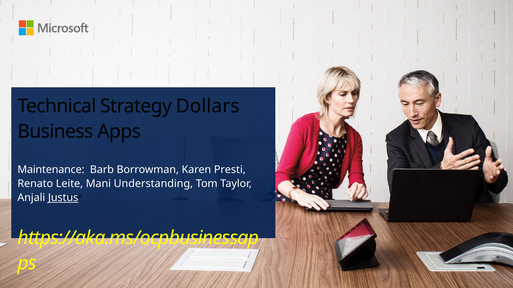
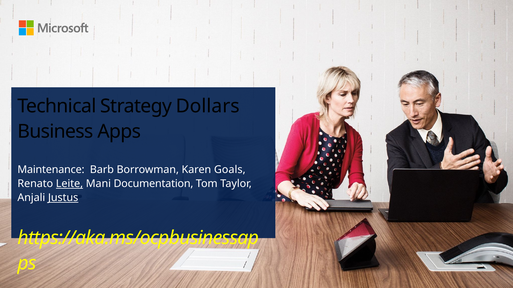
Presti: Presti -> Goals (230, 170)
Leite underline: none -> present (69, 184)
Understanding: Understanding -> Documentation (153, 184)
